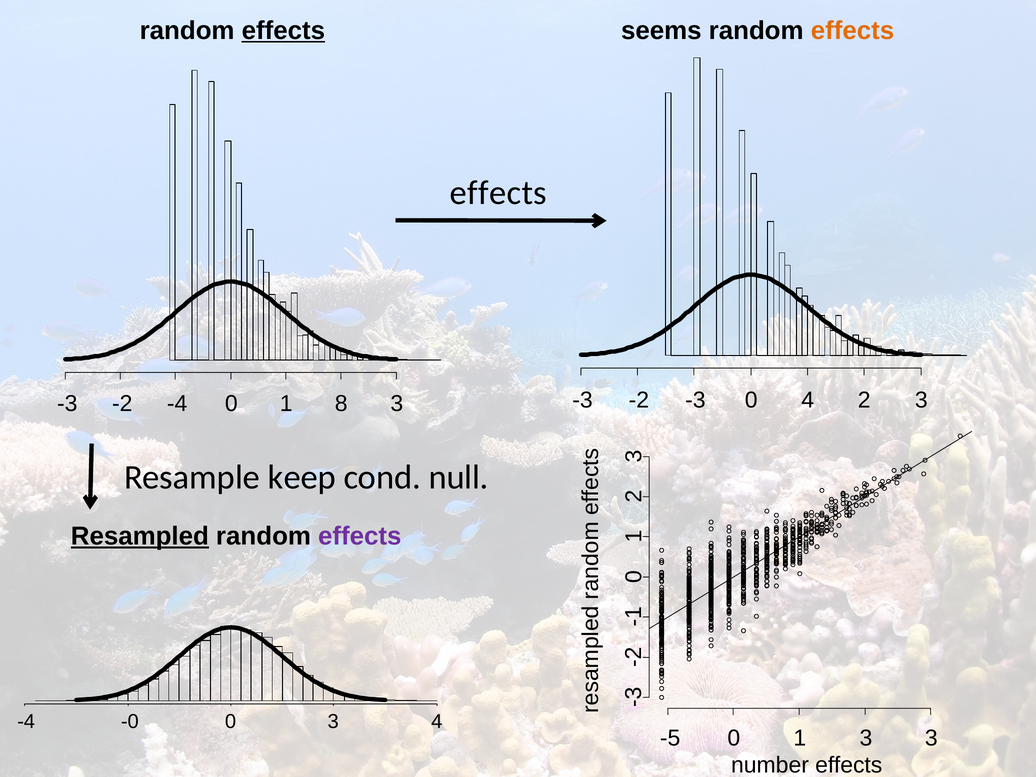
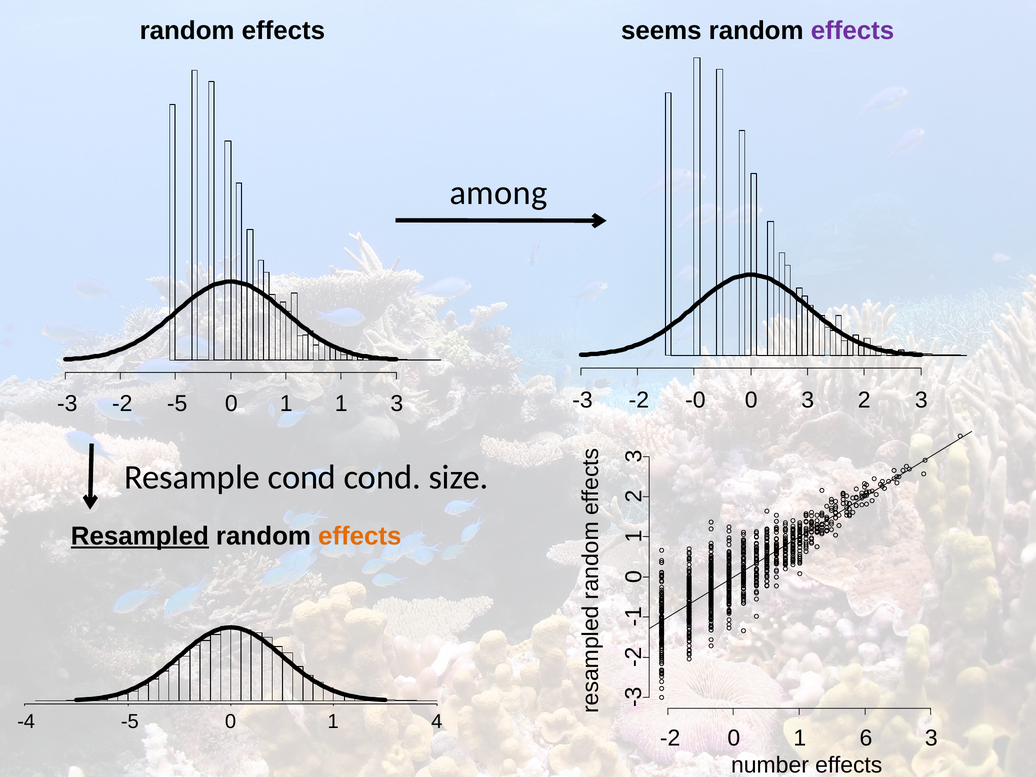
effects underline: present -> none (283, 31)
effects colour: orange -> purple (853, 31)
effects: effects -> among (498, 193)
-2 -3: -3 -> -0 (695, 400)
0 4: 4 -> 3 (808, 400)
-2 -4: -4 -> -5 (177, 404)
1 8: 8 -> 1 (341, 404)
Resample keep: keep -> cond (302, 477)
null: null -> size (459, 477)
effects colour: purple -> orange (360, 536)
-4 -0: -0 -> -5 (130, 721)
3: 3 -> 1 (333, 721)
-5: -5 -> -2 (670, 738)
1 3: 3 -> 6 (866, 738)
